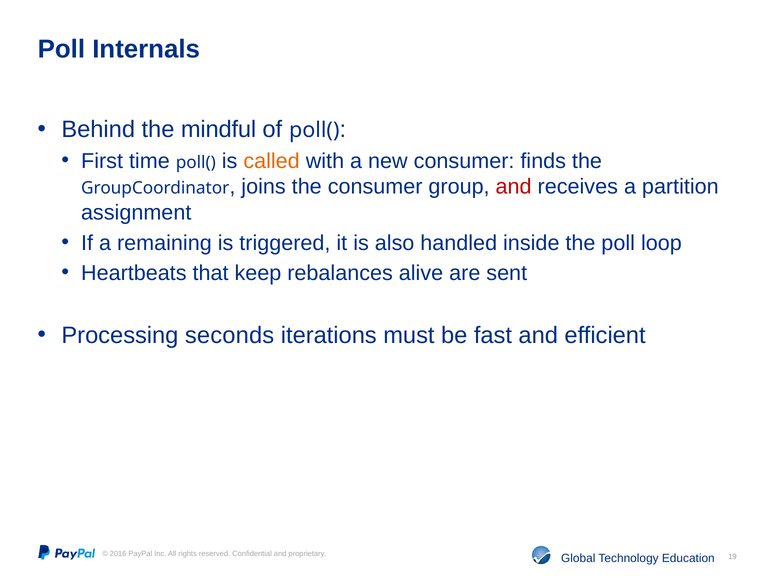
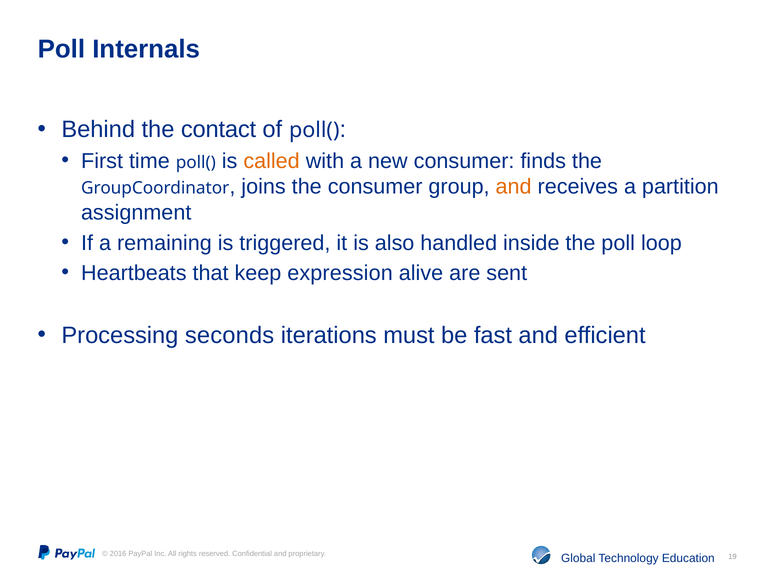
mindful: mindful -> contact (219, 130)
and colour: red -> orange (514, 187)
rebalances: rebalances -> expression (340, 273)
